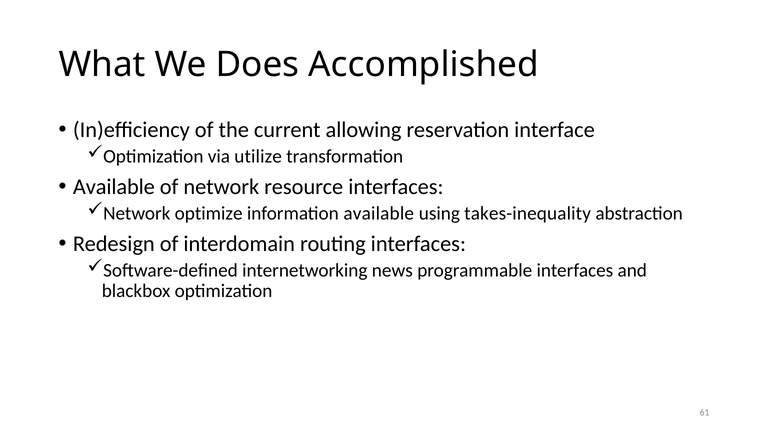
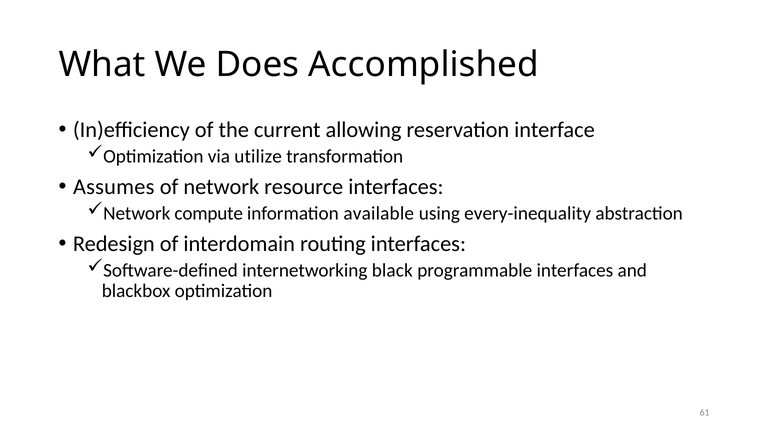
Available: Available -> Assumes (114, 187)
optimize: optimize -> compute (209, 213)
takes-inequality: takes-inequality -> every-inequality (528, 213)
news: news -> black (392, 270)
